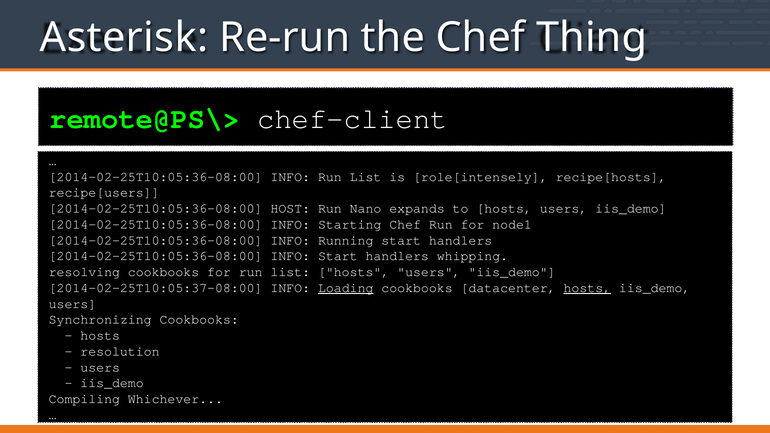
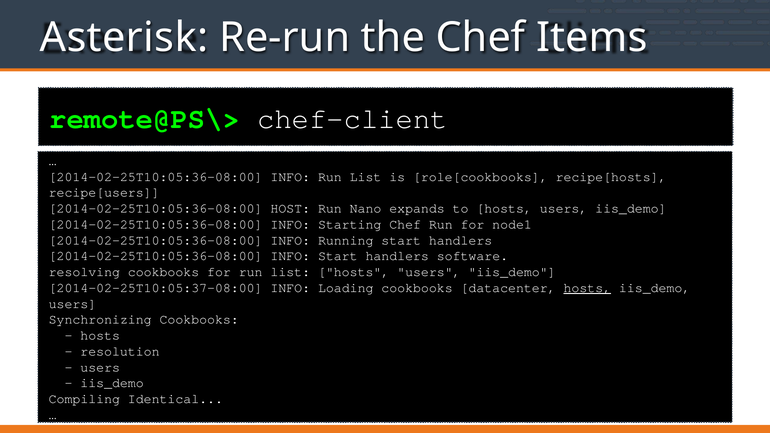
Thing: Thing -> Items (592, 38)
role[intensely: role[intensely -> role[cookbooks (480, 177)
whipping: whipping -> software (472, 256)
Loading underline: present -> none (346, 288)
Whichever: Whichever -> Identical (175, 399)
